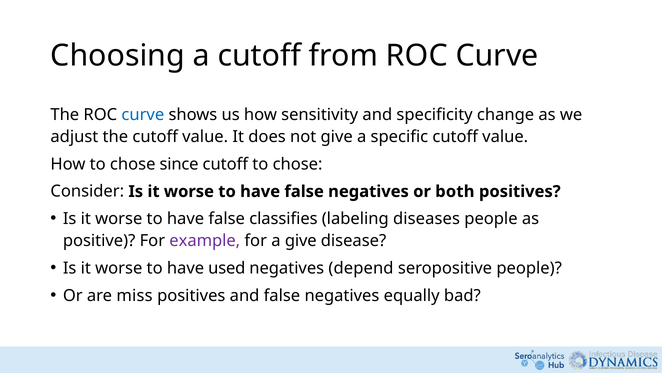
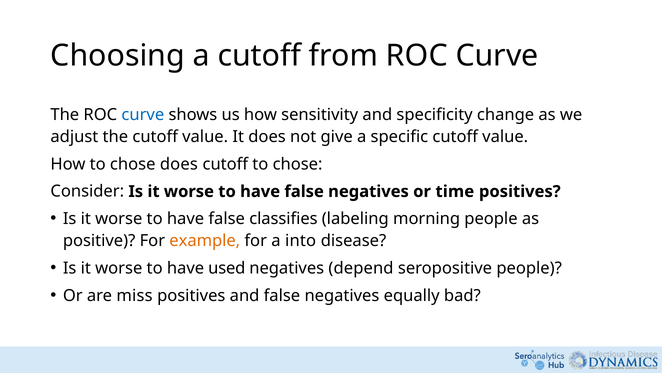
chose since: since -> does (179, 164)
both: both -> time (455, 191)
diseases: diseases -> morning (427, 219)
example colour: purple -> orange (205, 240)
a give: give -> into (301, 240)
